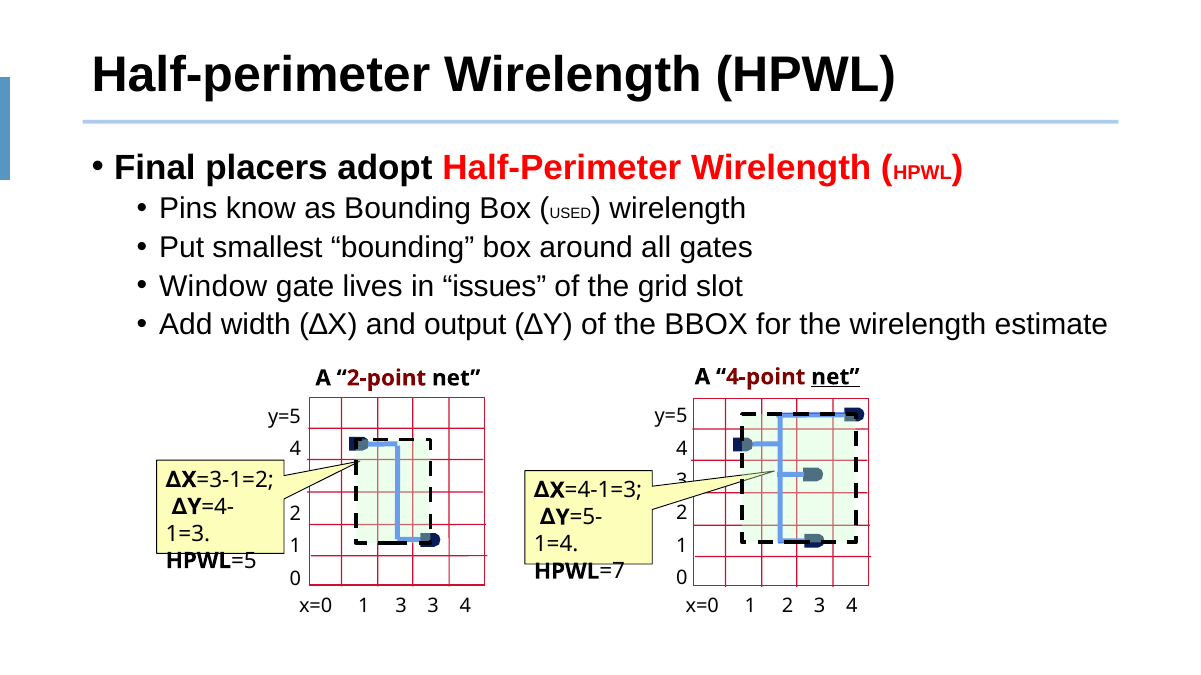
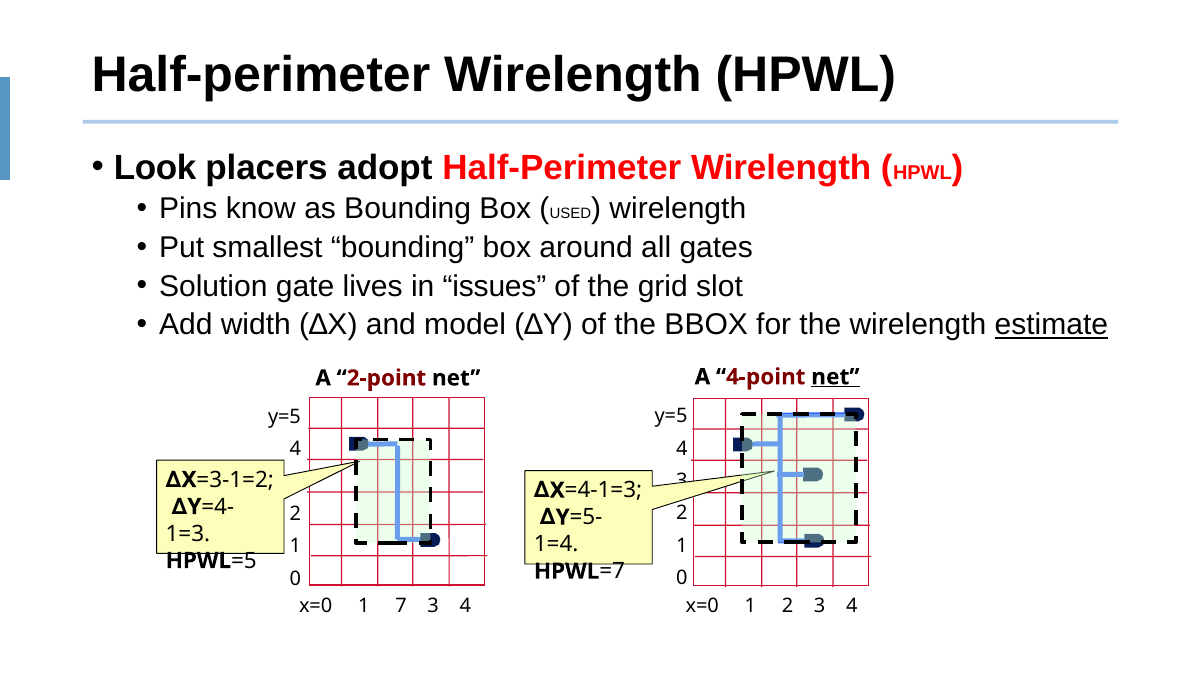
Final: Final -> Look (155, 168)
Window: Window -> Solution (213, 286)
output: output -> model (465, 325)
estimate underline: none -> present (1051, 325)
1 3: 3 -> 7 (401, 606)
